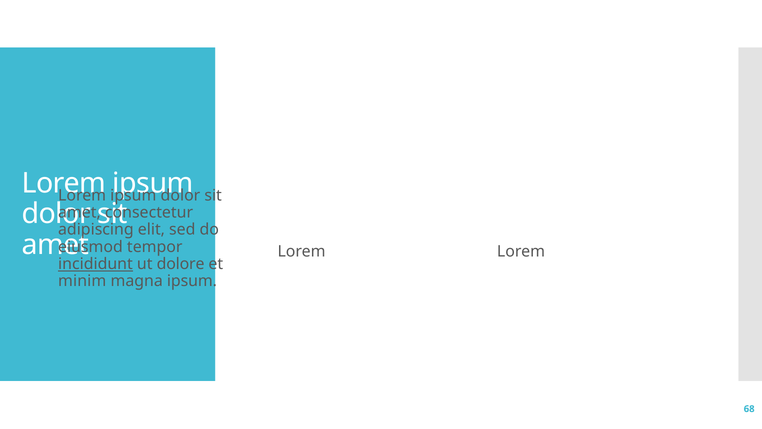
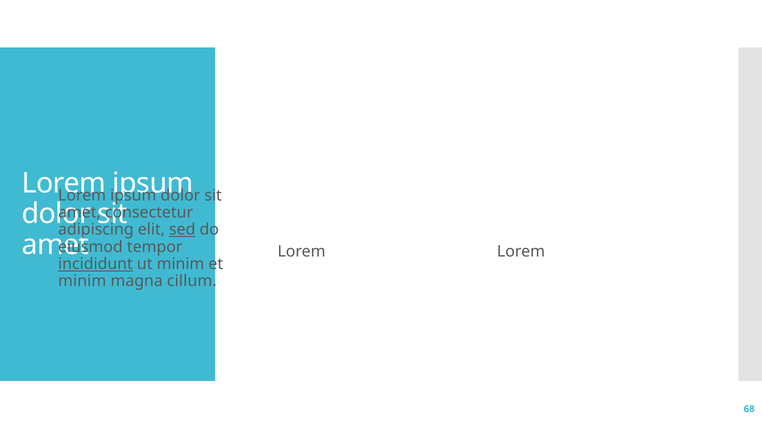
sed underline: none -> present (182, 229)
ut dolore: dolore -> minim (181, 264)
magna ipsum: ipsum -> cillum (192, 281)
